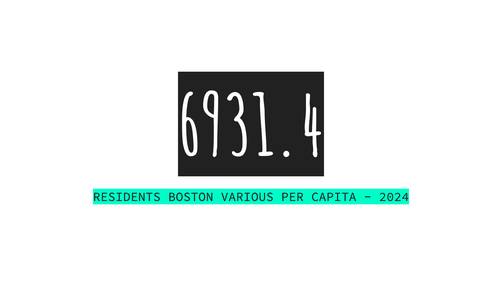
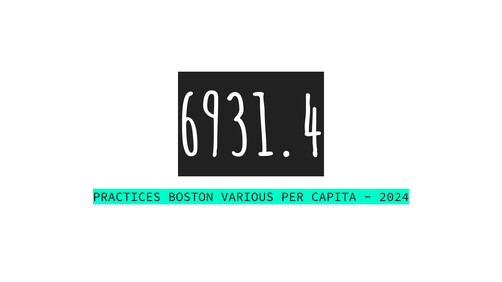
RESIDENTS: RESIDENTS -> PRACTICES (127, 197)
